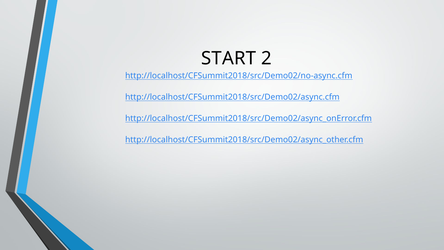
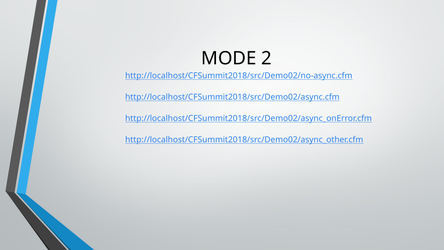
START: START -> MODE (229, 58)
